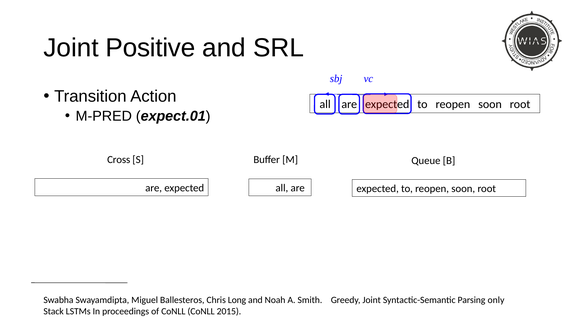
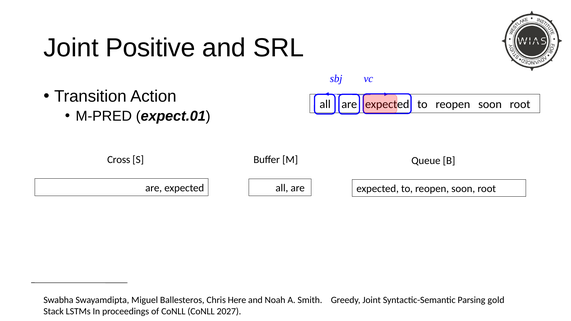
Long: Long -> Here (237, 300)
only: only -> gold (496, 300)
2015: 2015 -> 2027 (229, 312)
